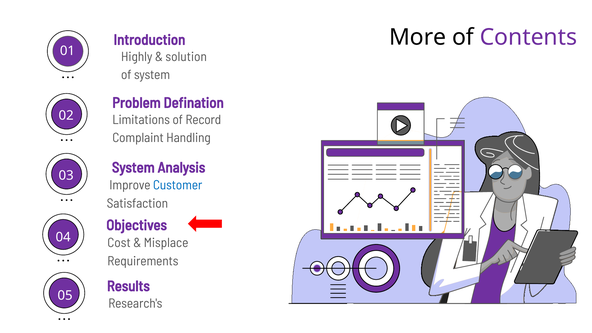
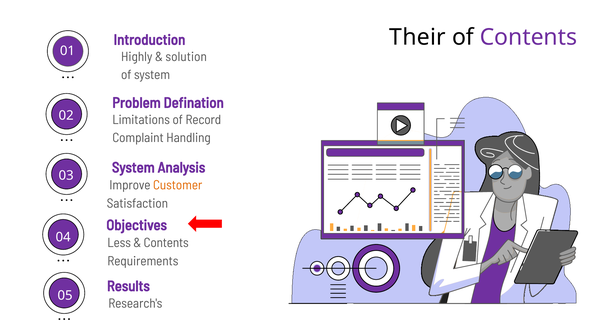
More: More -> Their (418, 37)
Customer colour: blue -> orange (178, 185)
Cost: Cost -> Less (119, 243)
Misplace: Misplace -> Contents (166, 243)
